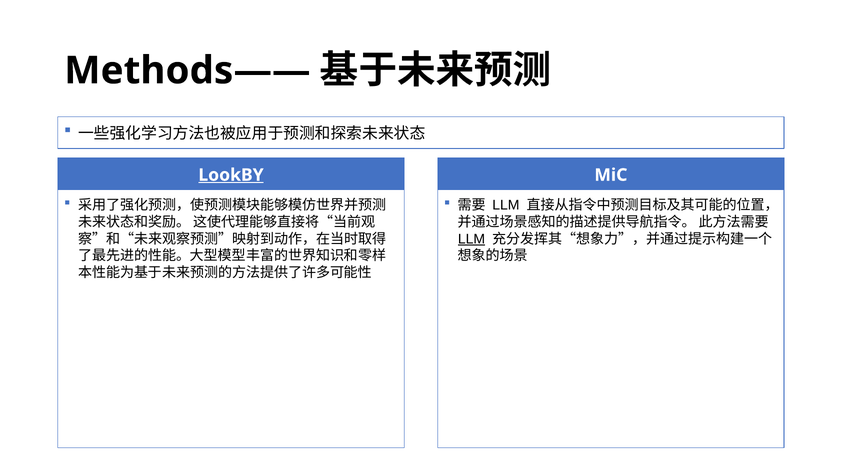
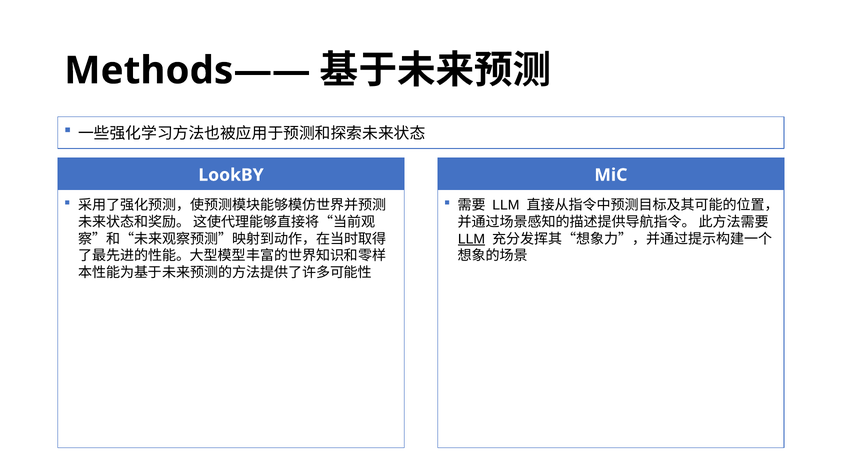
LookBY underline: present -> none (231, 175)
